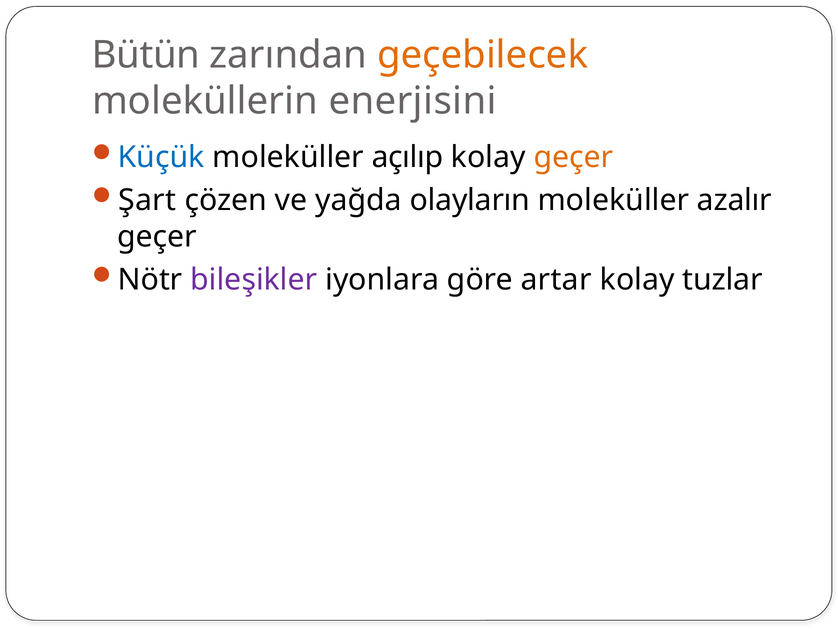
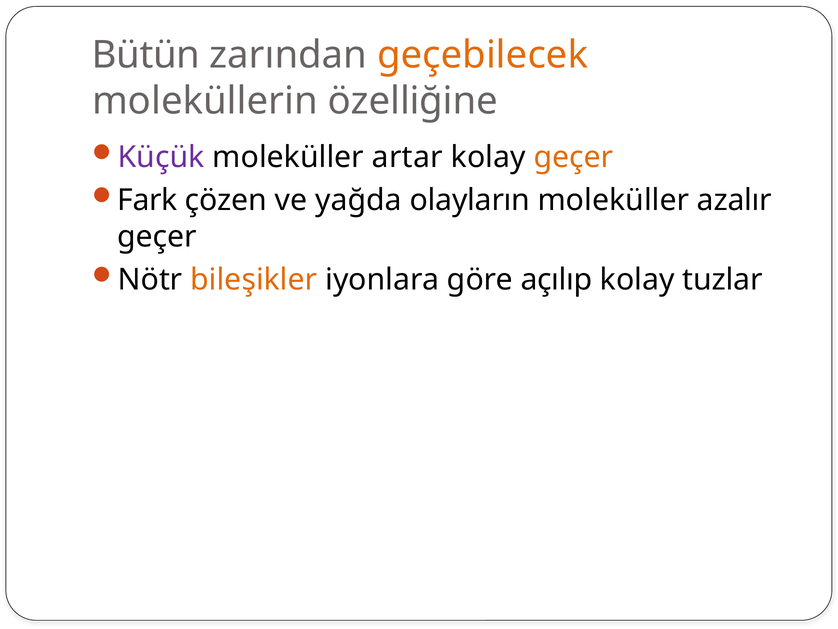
enerjisini: enerjisini -> özelliğine (413, 101)
Küçük colour: blue -> purple (161, 157)
açılıp: açılıp -> artar (407, 157)
Şart: Şart -> Fark (147, 200)
bileşikler colour: purple -> orange (254, 279)
artar: artar -> açılıp (557, 279)
